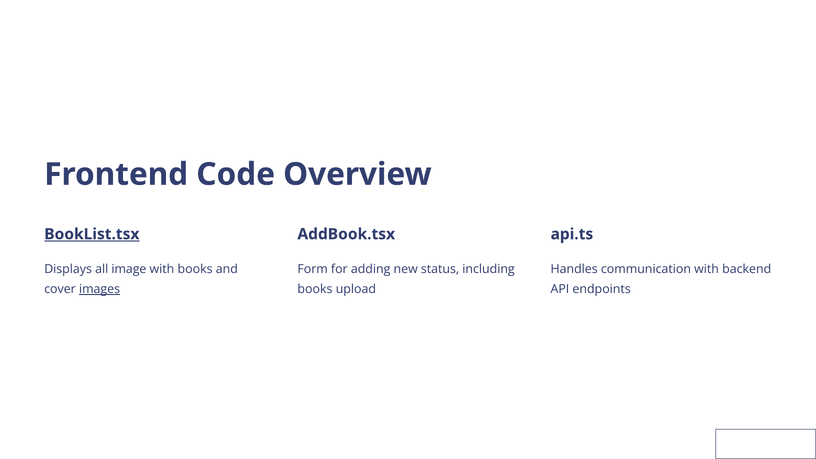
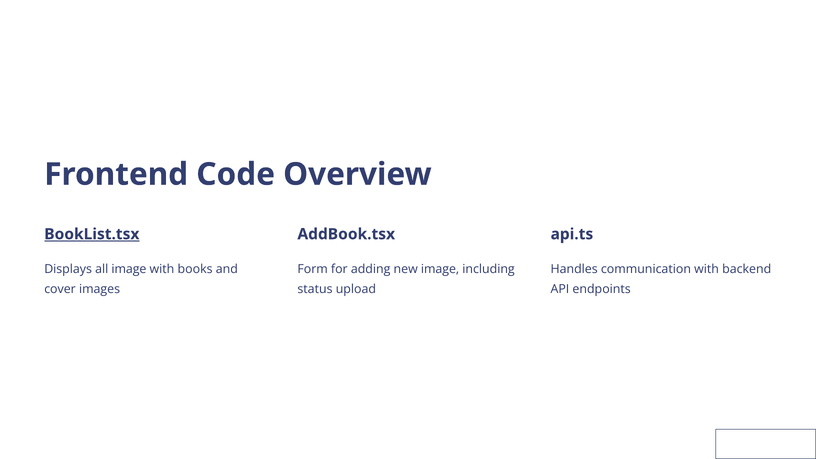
new status: status -> image (440, 269)
images underline: present -> none (100, 289)
books: books -> status (315, 289)
